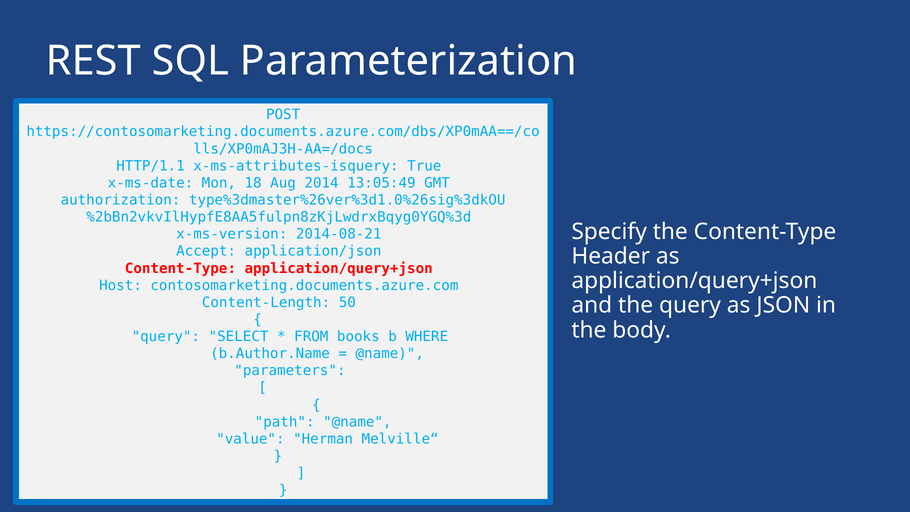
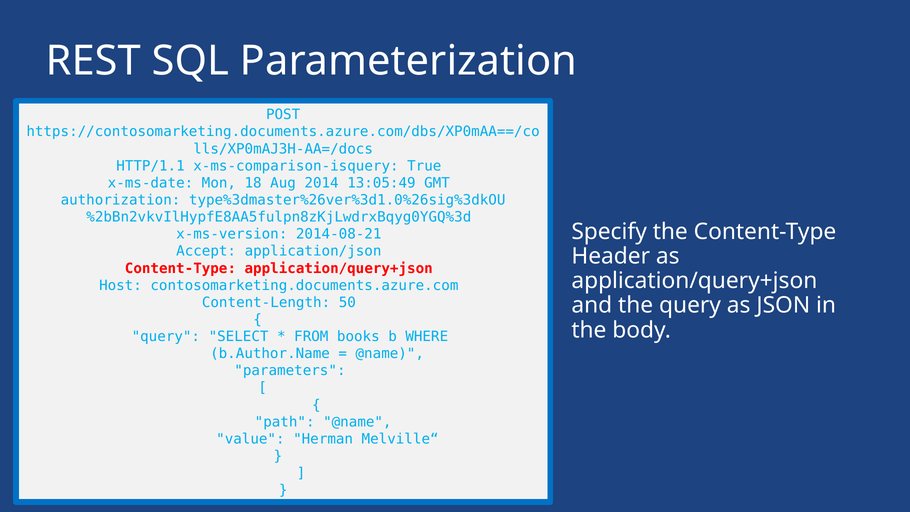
x-ms-attributes-isquery: x-ms-attributes-isquery -> x-ms-comparison-isquery (296, 166)
